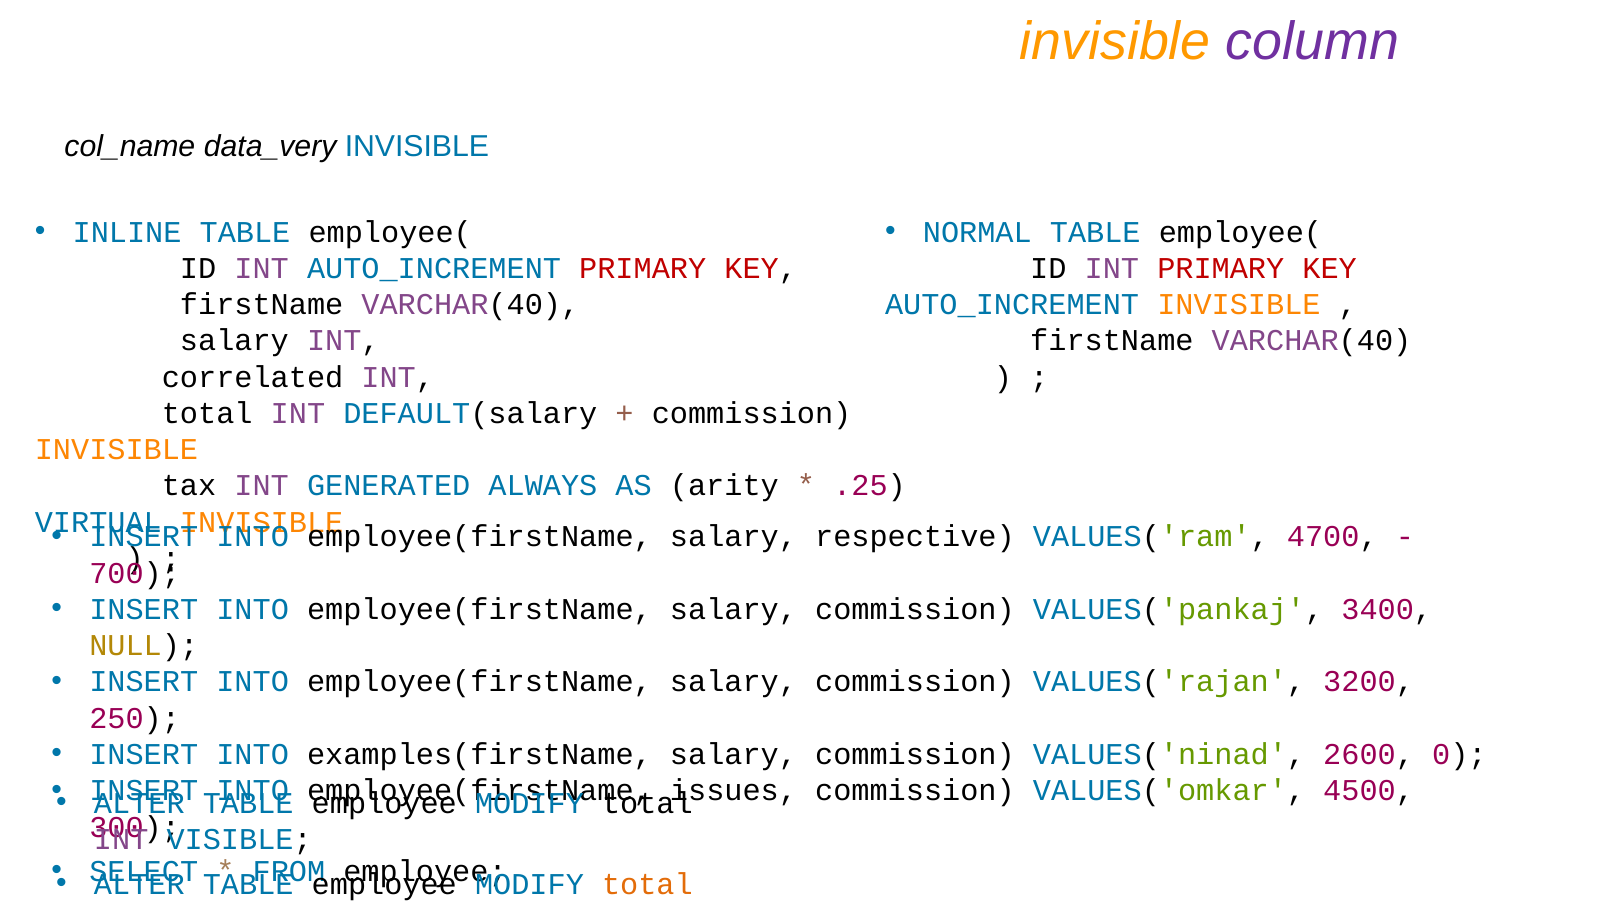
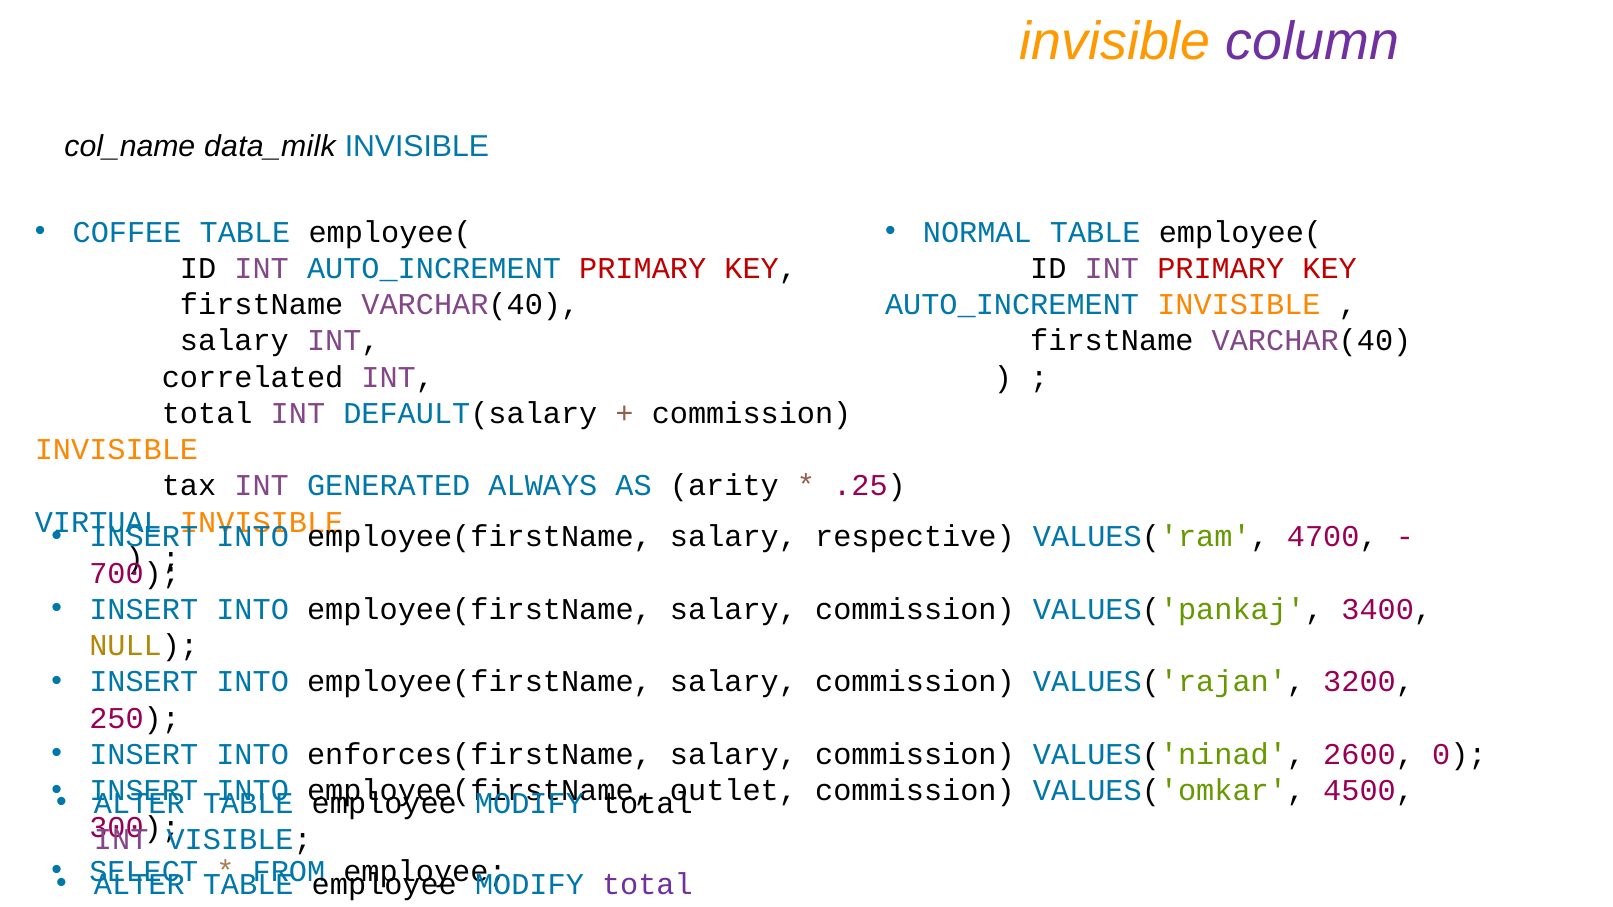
data_very: data_very -> data_milk (270, 146)
INLINE: INLINE -> COFFEE (127, 232)
examples(firstName: examples(firstName -> enforces(firstName (479, 755)
issues: issues -> outlet (733, 791)
total colour: orange -> purple (647, 884)
